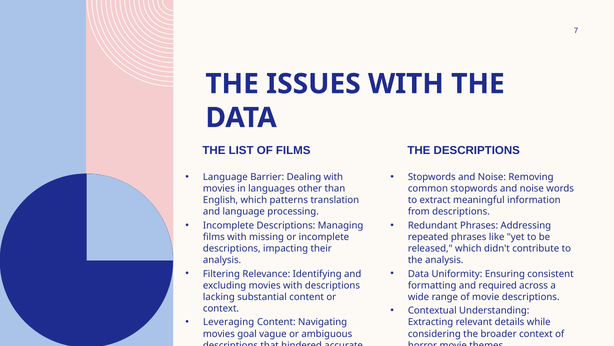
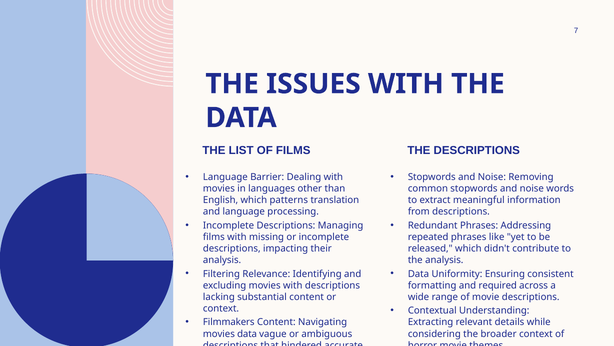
Leveraging: Leveraging -> Filmmakers (229, 322)
movies goal: goal -> data (247, 333)
